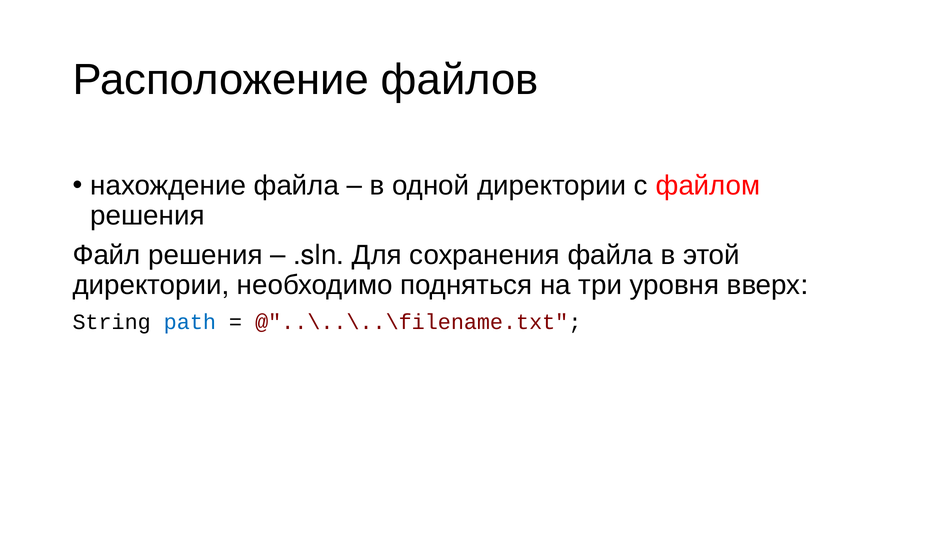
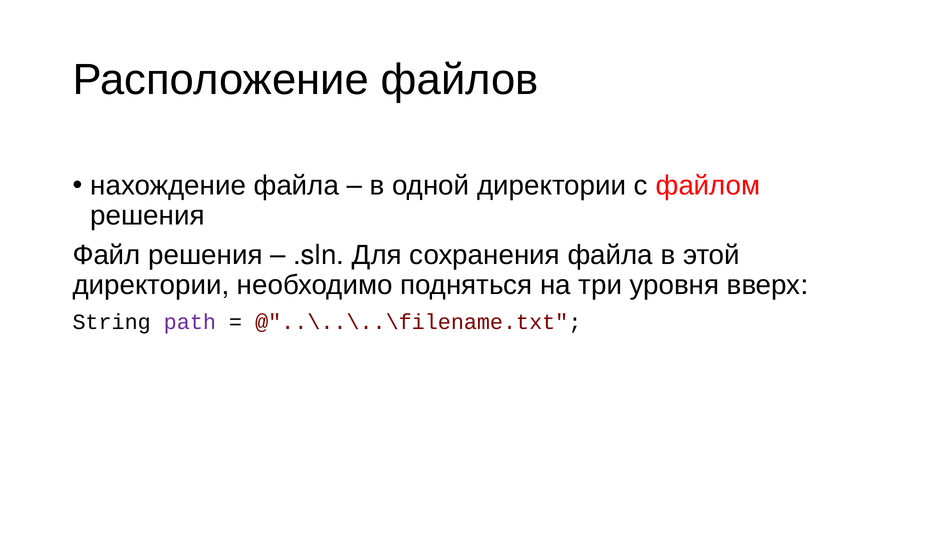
path colour: blue -> purple (190, 322)
